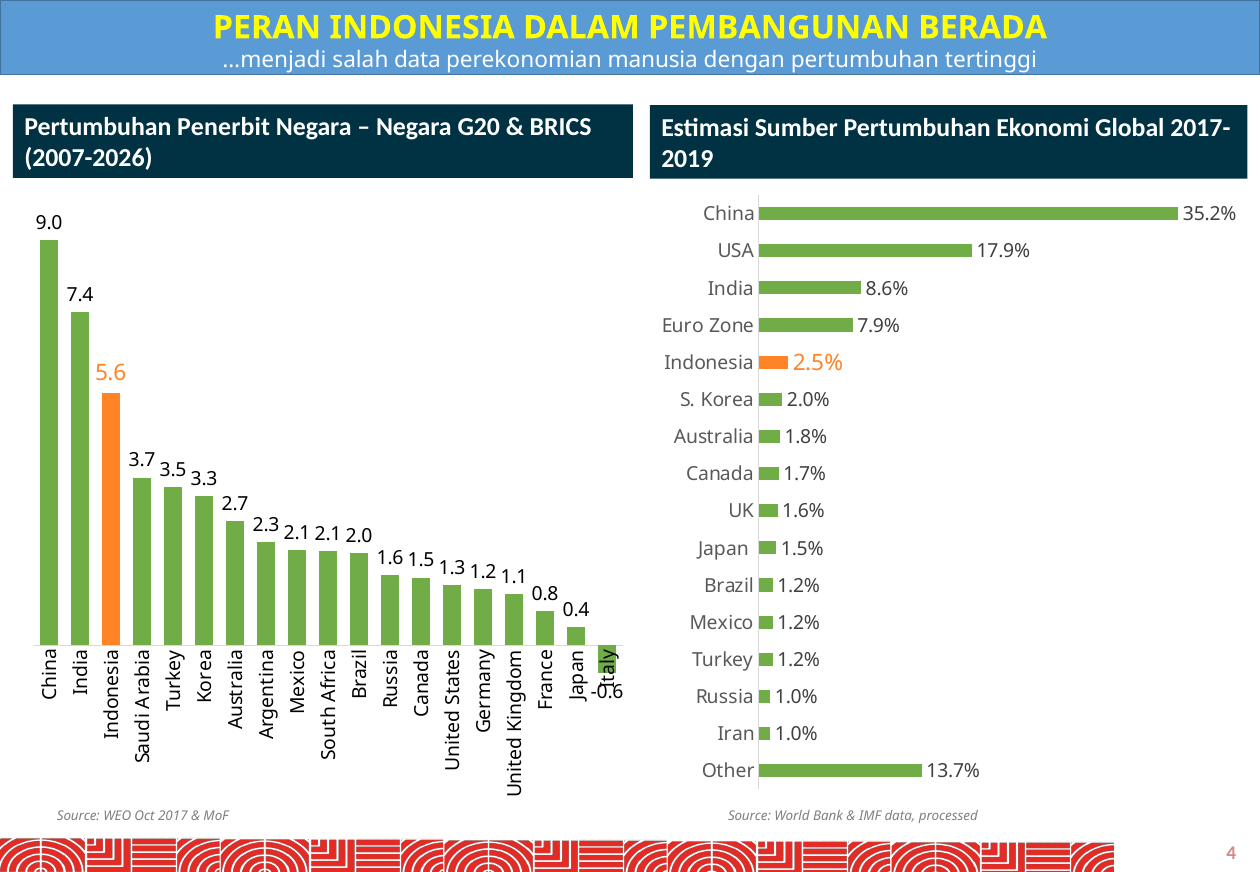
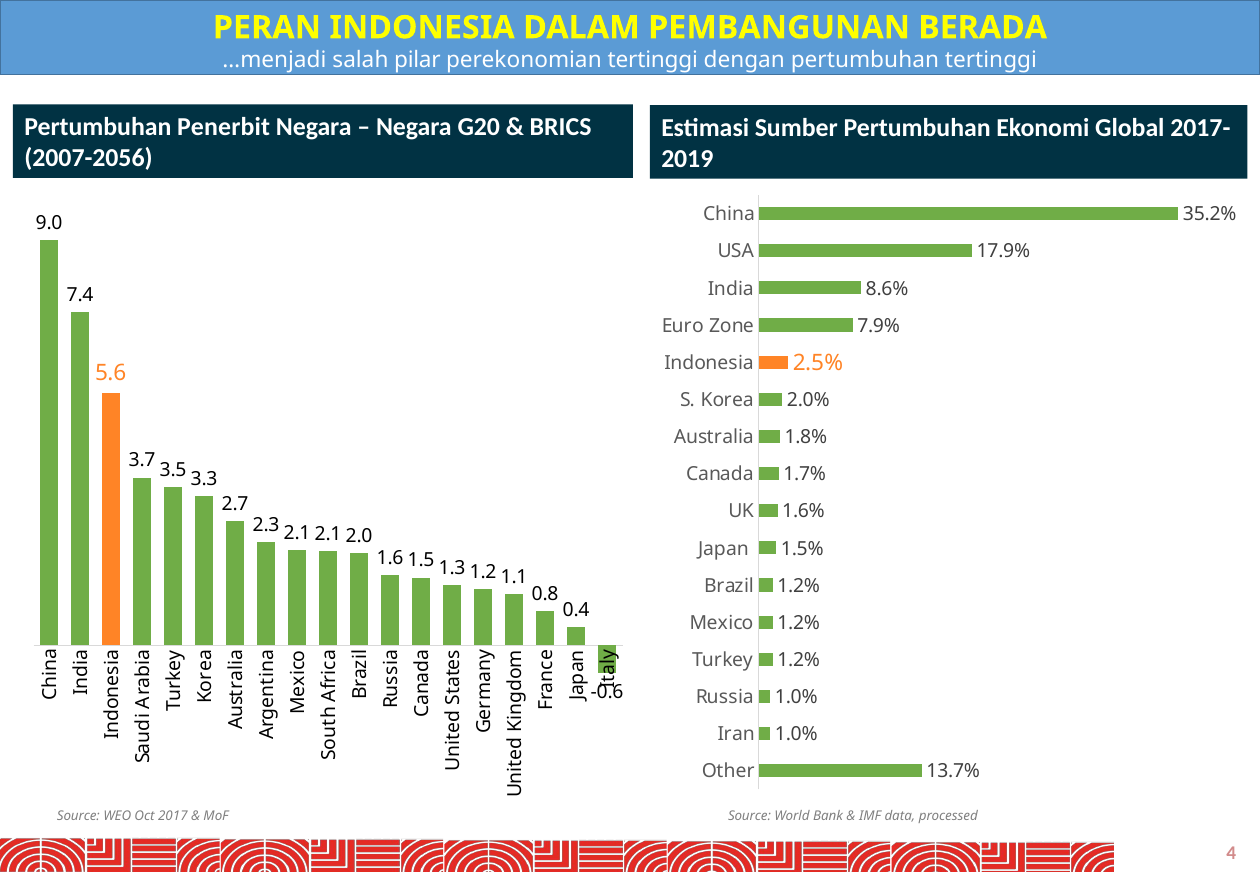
salah data: data -> pilar (417, 60)
perekonomian manusia: manusia -> tertinggi (653, 60)
2007-2026: 2007-2026 -> 2007-2056 (88, 159)
